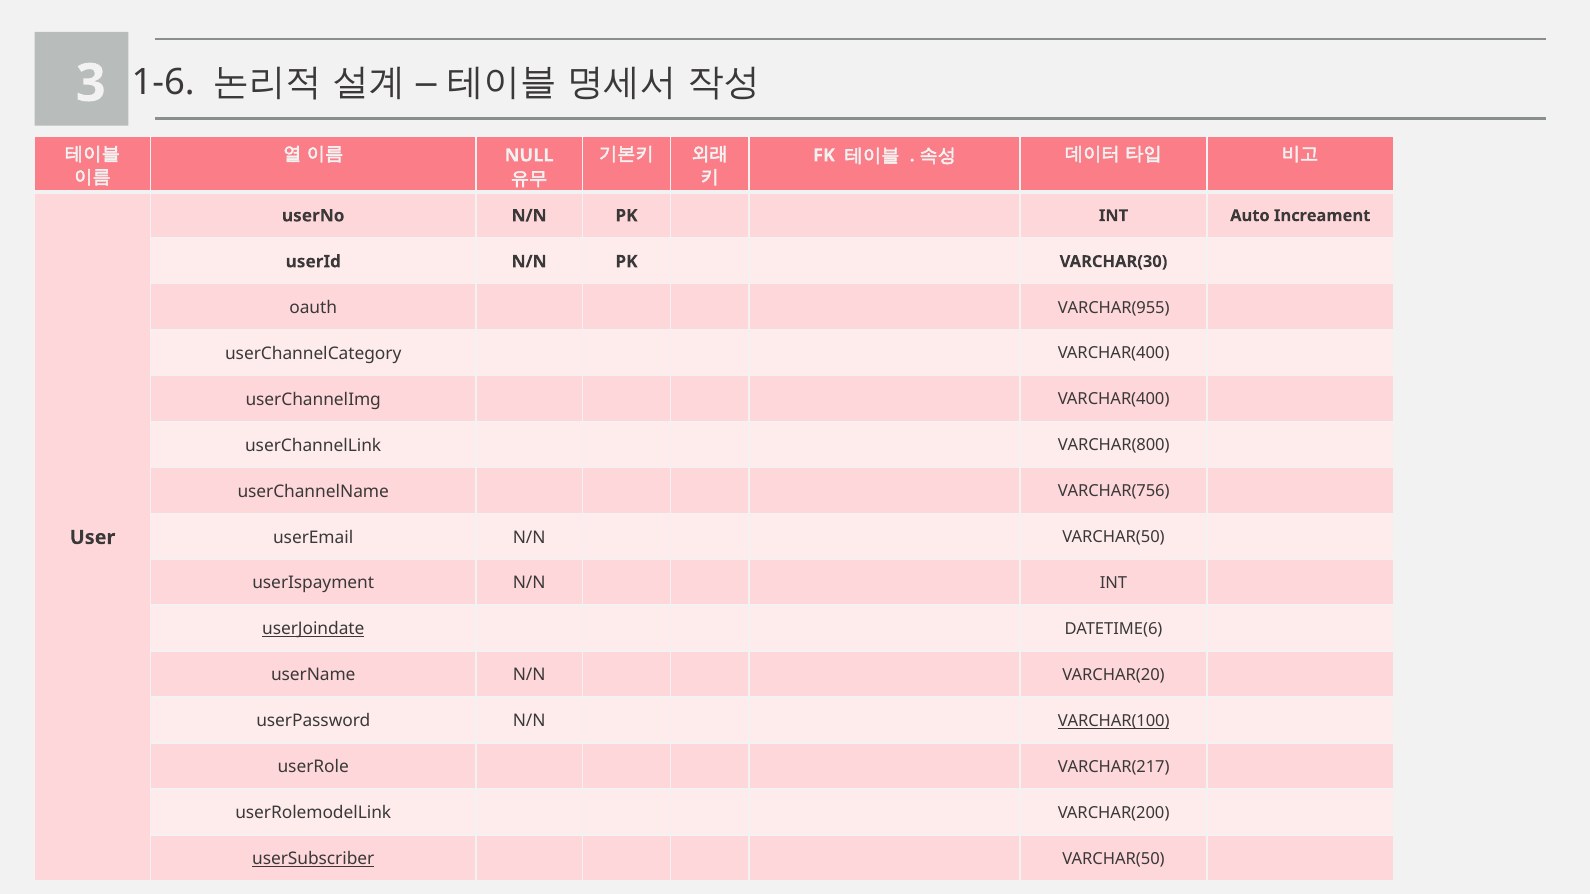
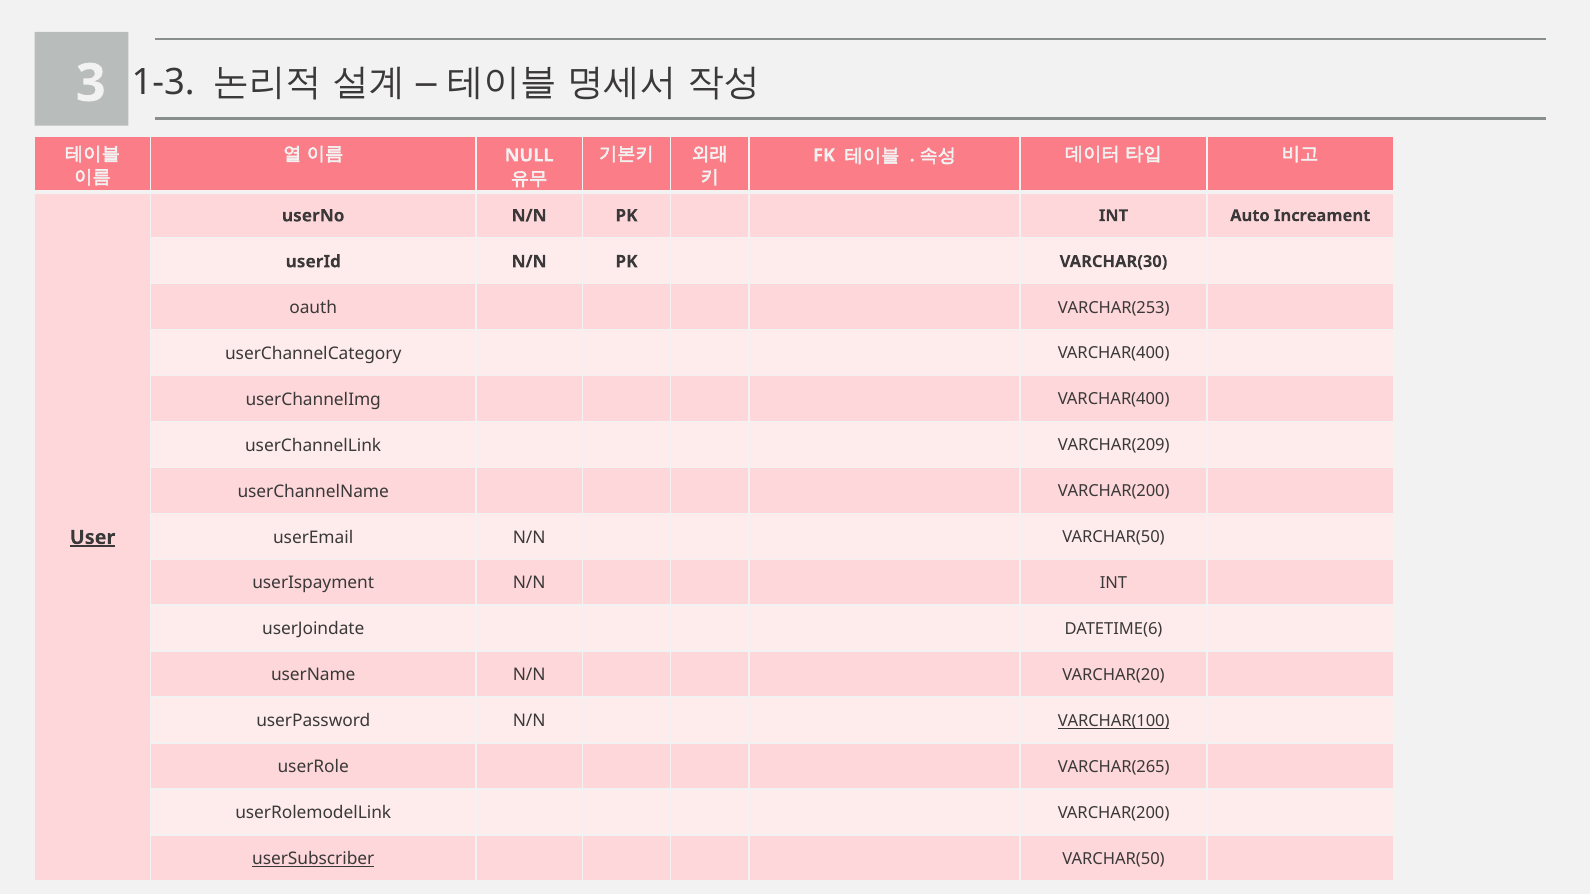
1-6: 1-6 -> 1-3 (163, 82)
VARCHAR(955: VARCHAR(955 -> VARCHAR(253 (1114, 308)
VARCHAR(800: VARCHAR(800 -> VARCHAR(209 (1114, 446)
userChannelName VARCHAR(756: VARCHAR(756 -> VARCHAR(200 (1114, 492)
User underline: none -> present (93, 538)
userJoindate underline: present -> none (313, 629)
VARCHAR(217: VARCHAR(217 -> VARCHAR(265 (1114, 767)
